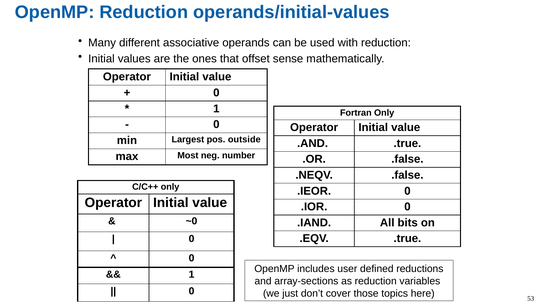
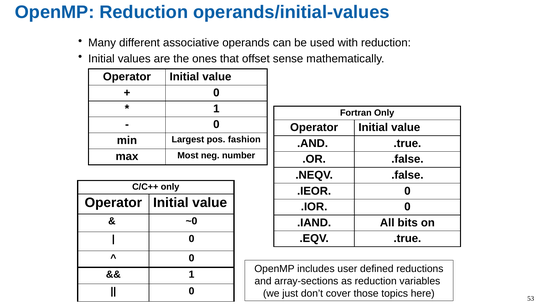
outside: outside -> fashion (244, 139)
